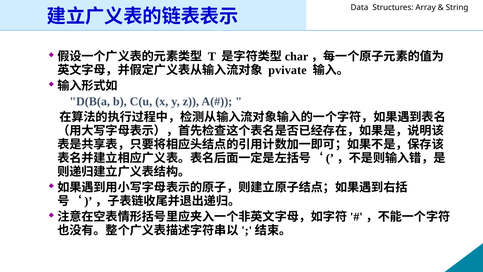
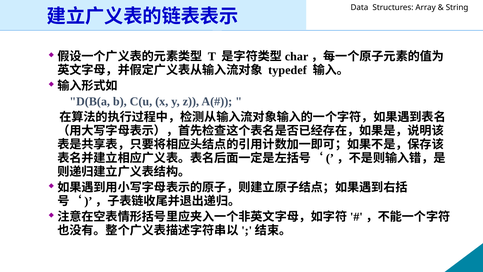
pvivate: pvivate -> typedef (288, 70)
